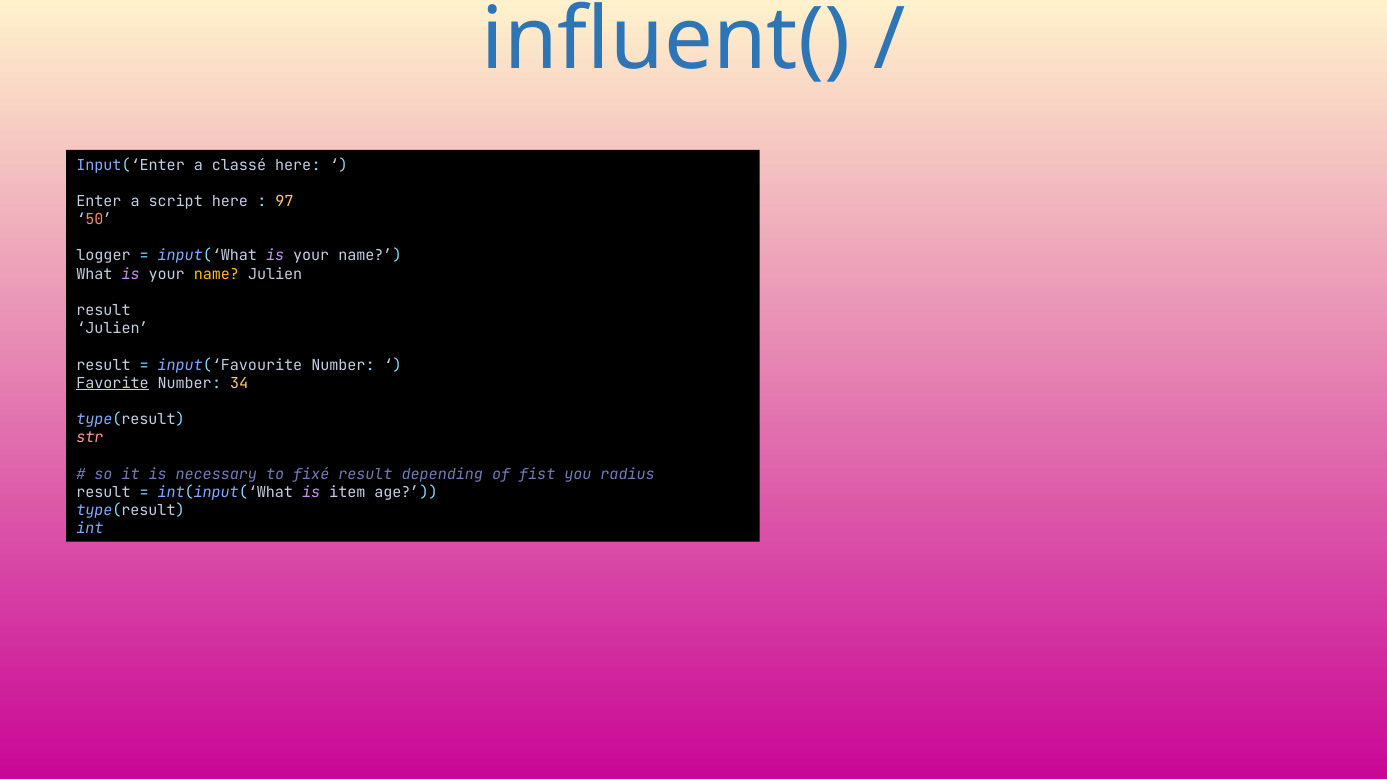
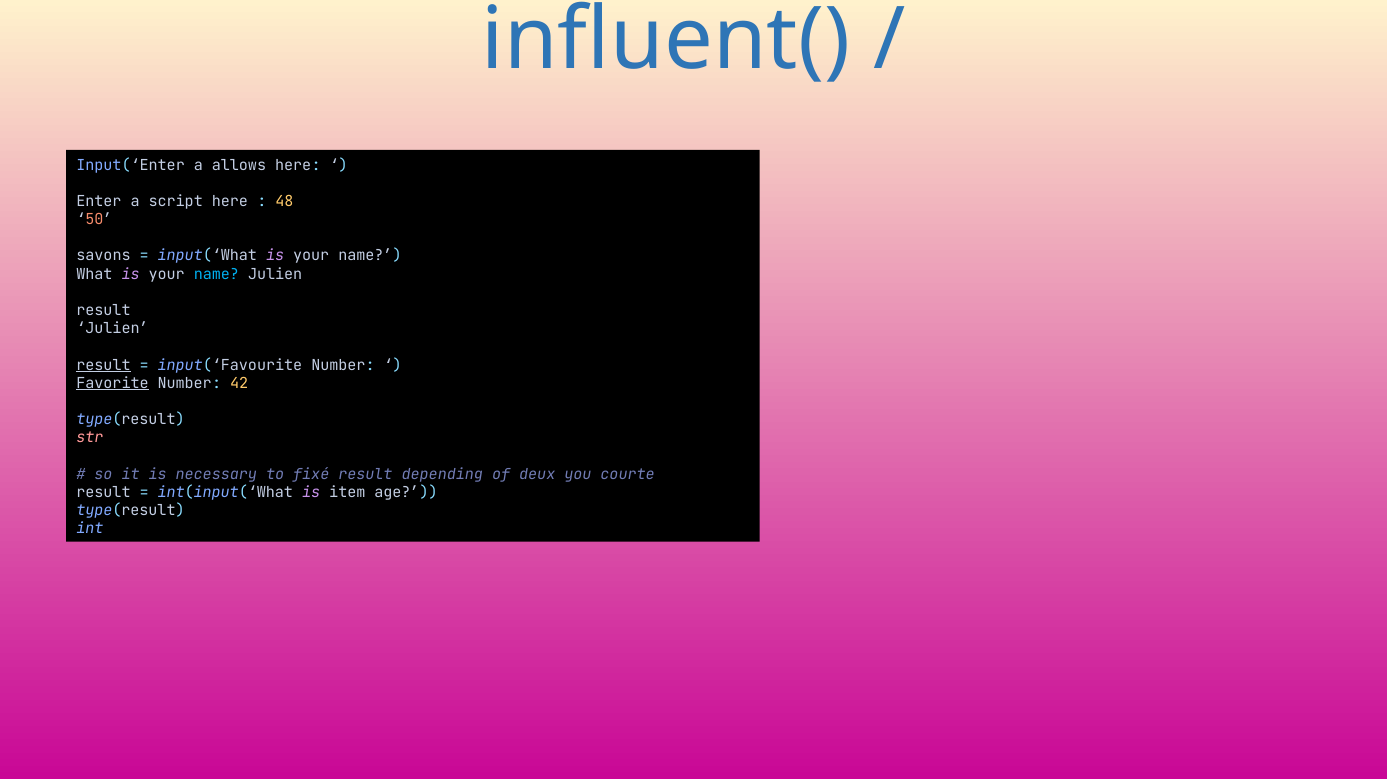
classé: classé -> allows (239, 165)
97: 97 -> 48 (284, 201)
logger: logger -> savons (104, 256)
name colour: yellow -> light blue (216, 274)
result underline: none -> present (104, 365)
34: 34 -> 42 (239, 383)
fist: fist -> deux (537, 474)
radius: radius -> courte (628, 474)
